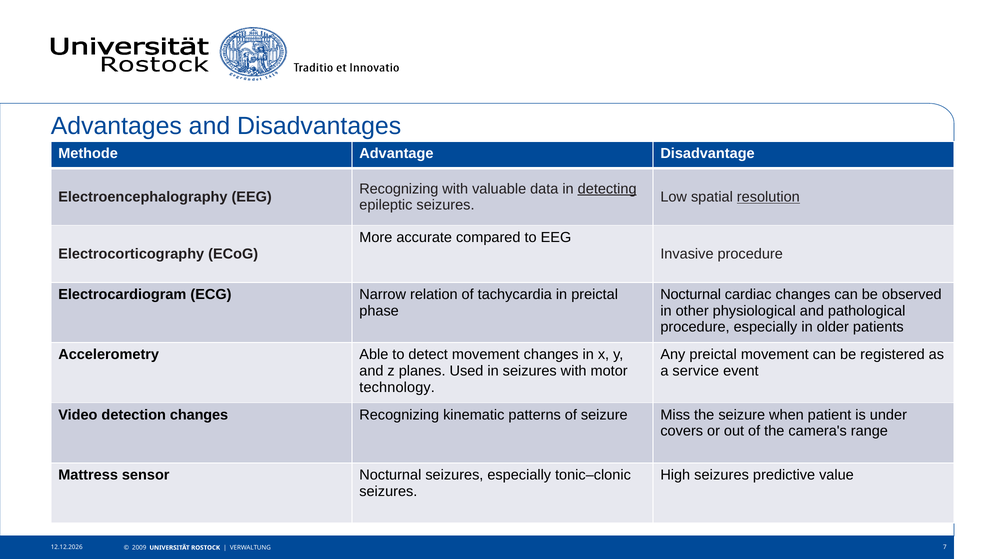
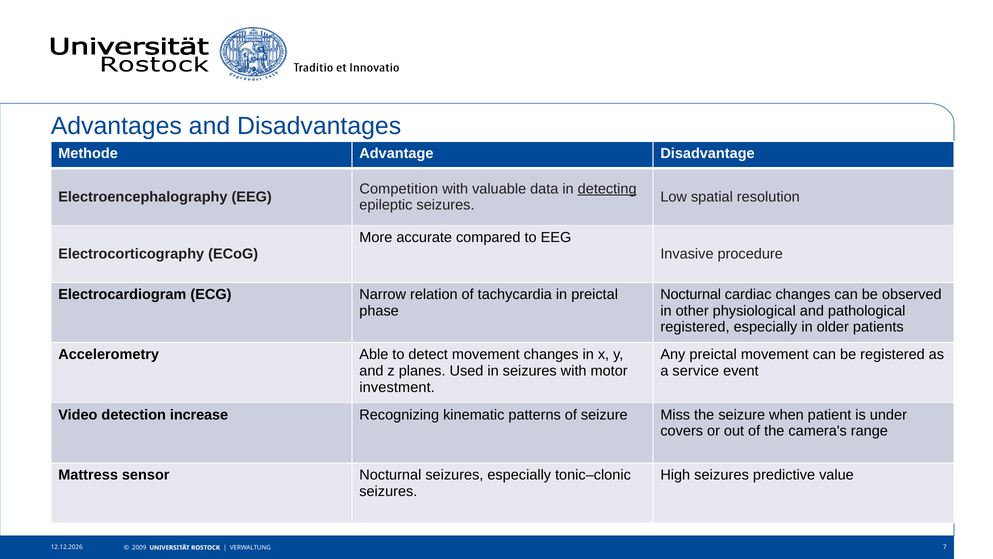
Recognizing: Recognizing -> Competition (399, 189)
resolution underline: present -> none (768, 197)
procedure: procedure -> registered (695, 327)
technology: technology -> investment (397, 387)
detection changes: changes -> increase (199, 415)
